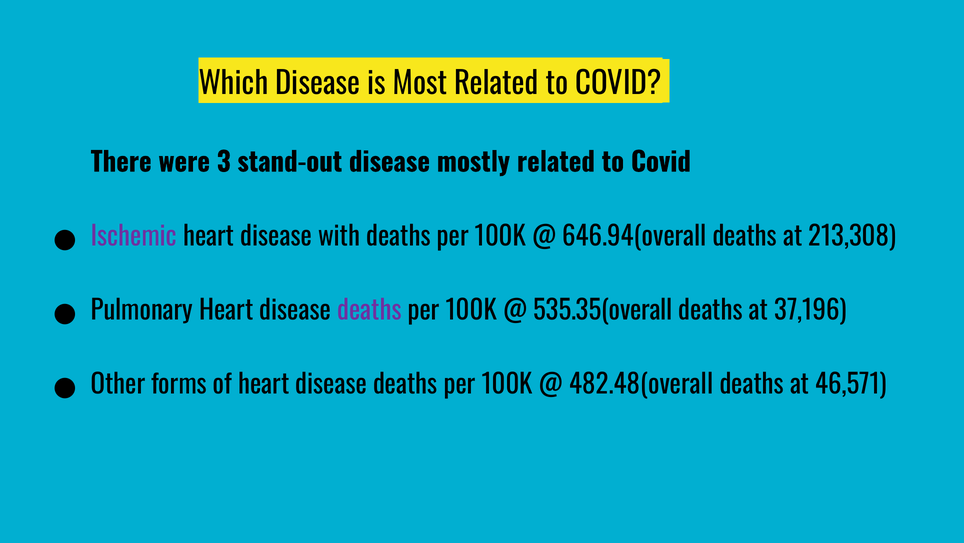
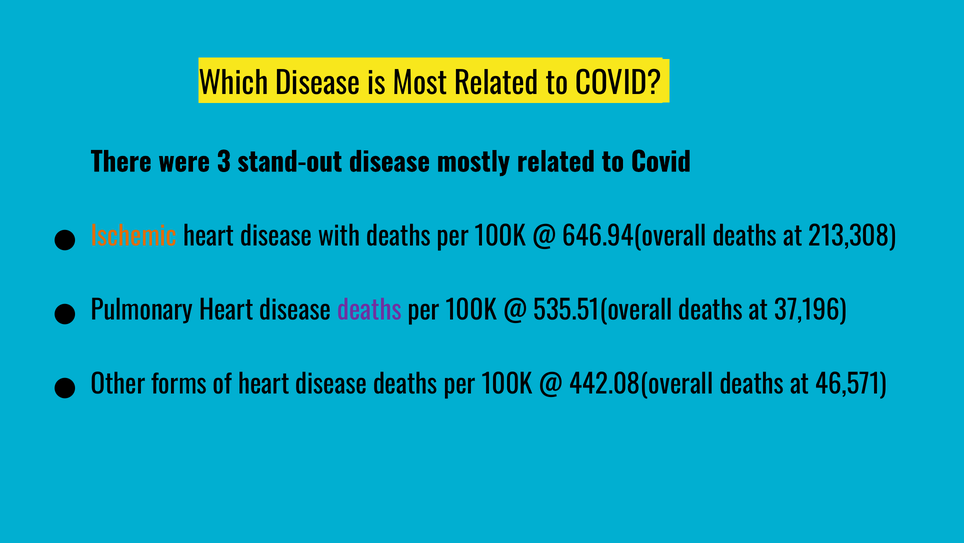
Ischemic colour: purple -> orange (134, 237)
535.35(overall: 535.35(overall -> 535.51(overall (603, 311)
482.48(overall: 482.48(overall -> 442.08(overall (641, 385)
